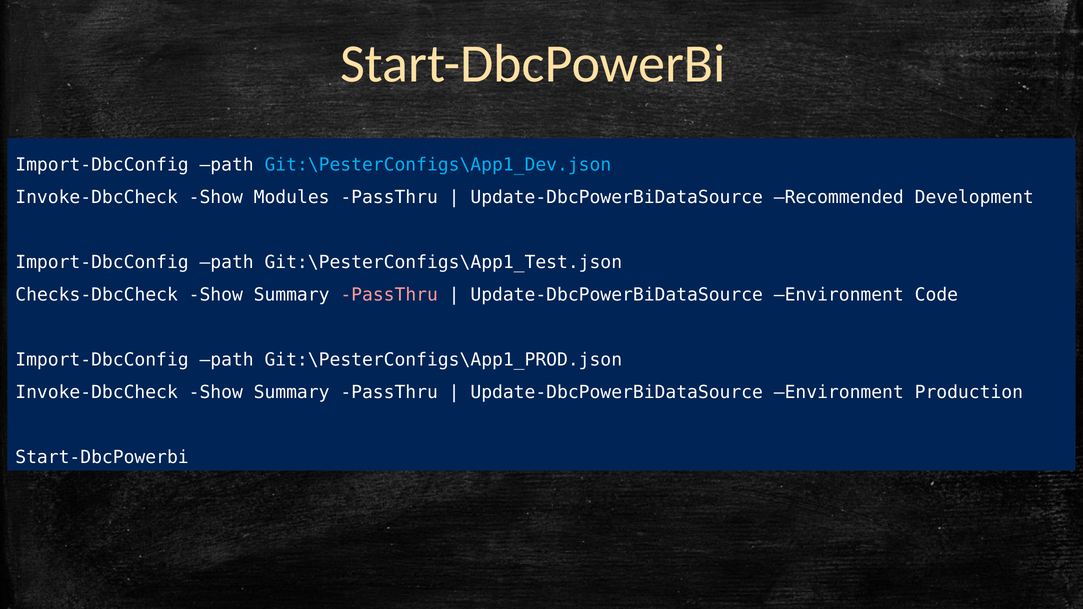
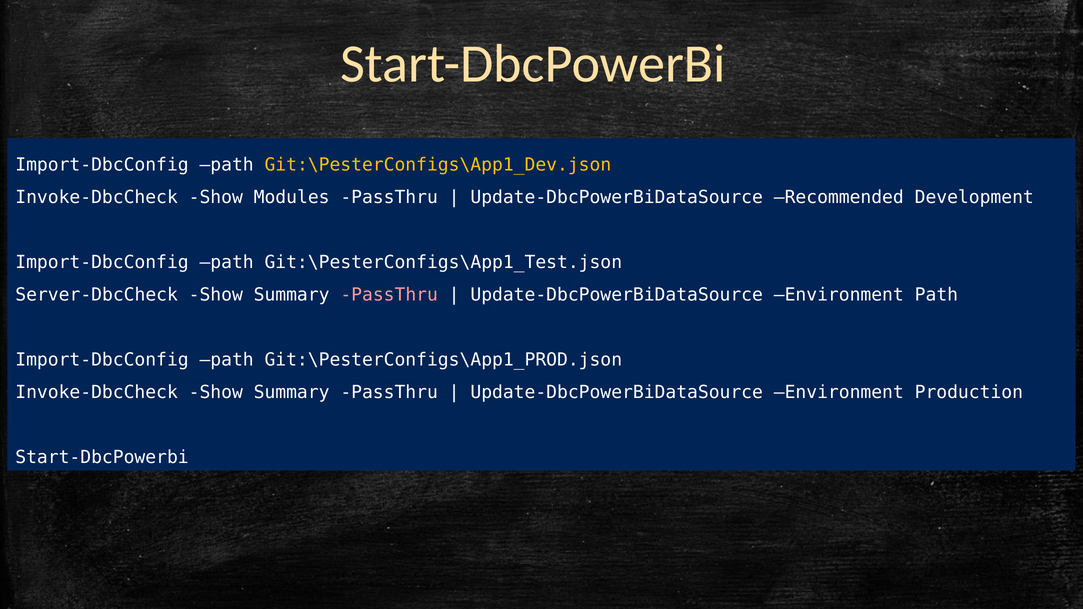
Git:\PesterConfigs\App1_Dev.json colour: light blue -> yellow (438, 165)
Checks-DbcCheck: Checks-DbcCheck -> Server-DbcCheck (97, 295)
Environment Code: Code -> Path (936, 295)
